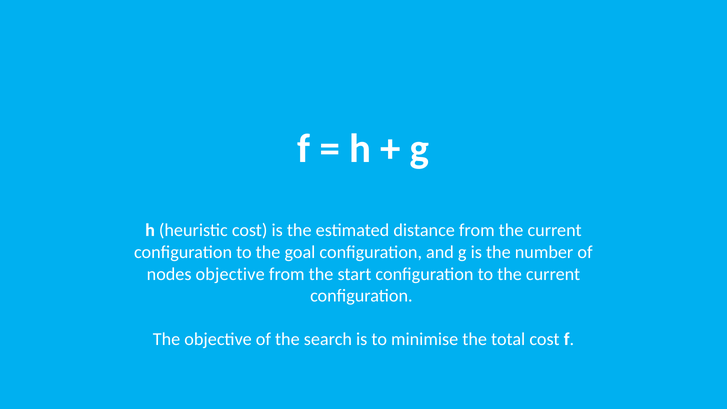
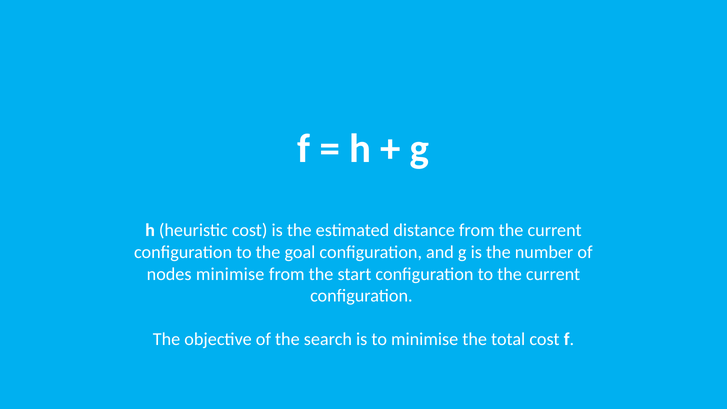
nodes objective: objective -> minimise (230, 274)
